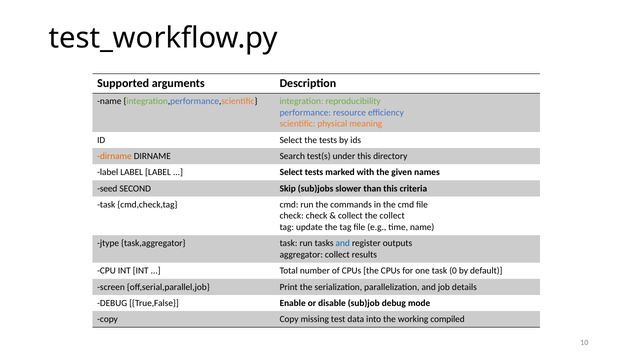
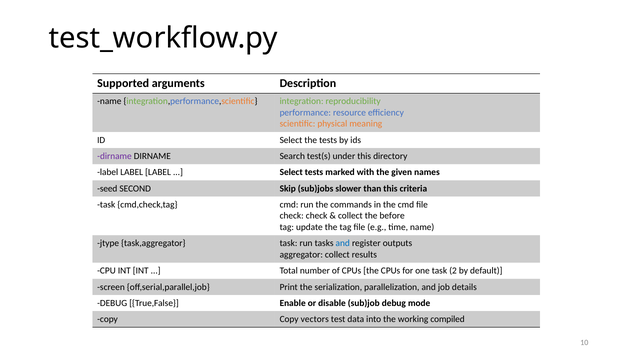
dirname colour: orange -> purple (114, 156)
the collect: collect -> before (392, 215)
0: 0 -> 2 (453, 270)
missing: missing -> vectors (315, 319)
